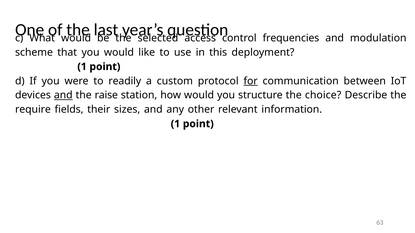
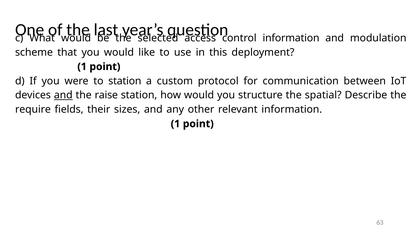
control frequencies: frequencies -> information (291, 38)
to readily: readily -> station (125, 81)
for underline: present -> none (251, 81)
choice: choice -> spatial (323, 95)
